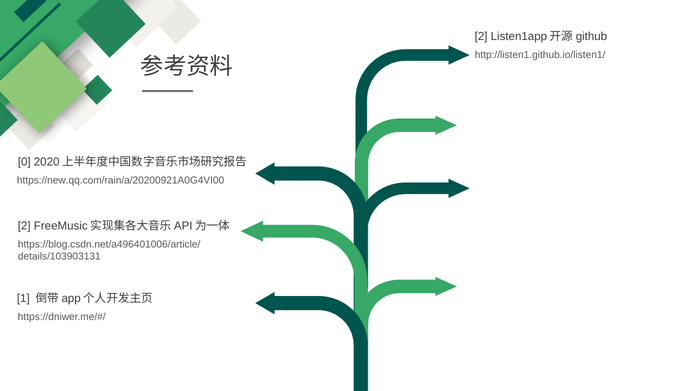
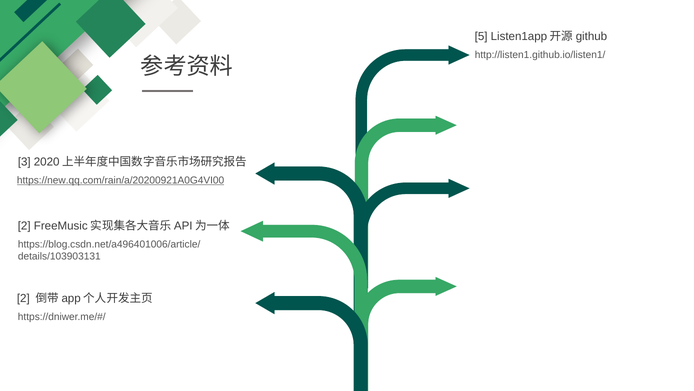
2: 2 -> 5 (481, 37)
0: 0 -> 3 (24, 162)
https://new.qq.com/rain/a/20200921A0G4VI00 underline: none -> present (121, 180)
1: 1 -> 2 (23, 298)
